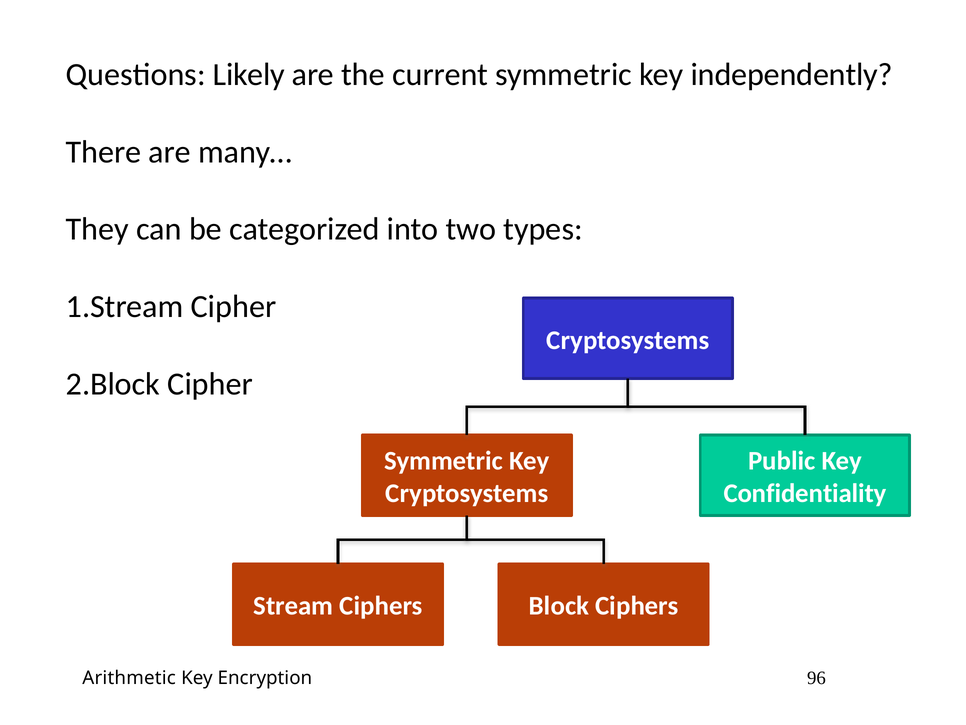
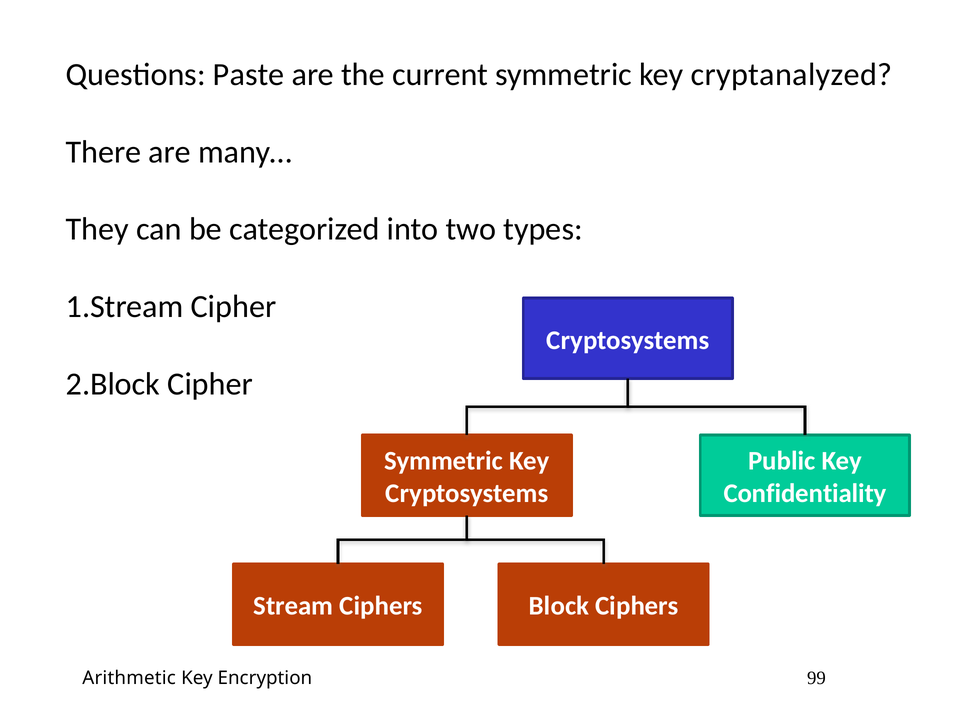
Likely: Likely -> Paste (249, 75)
independently: independently -> cryptanalyzed (791, 75)
96: 96 -> 99 (816, 678)
